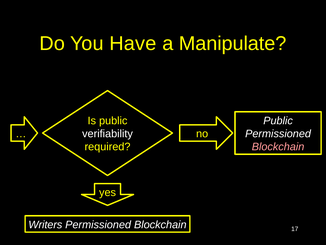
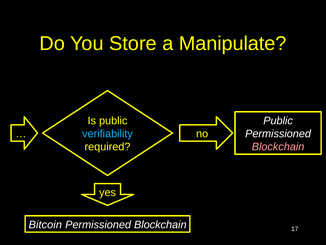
Have: Have -> Store (133, 43)
verifiability colour: white -> light blue (108, 134)
Writers: Writers -> Bitcoin (45, 224)
